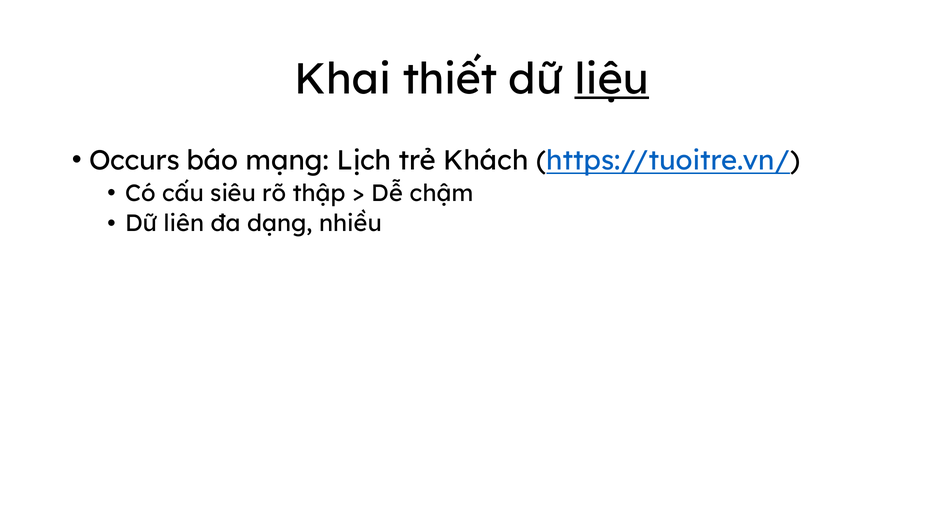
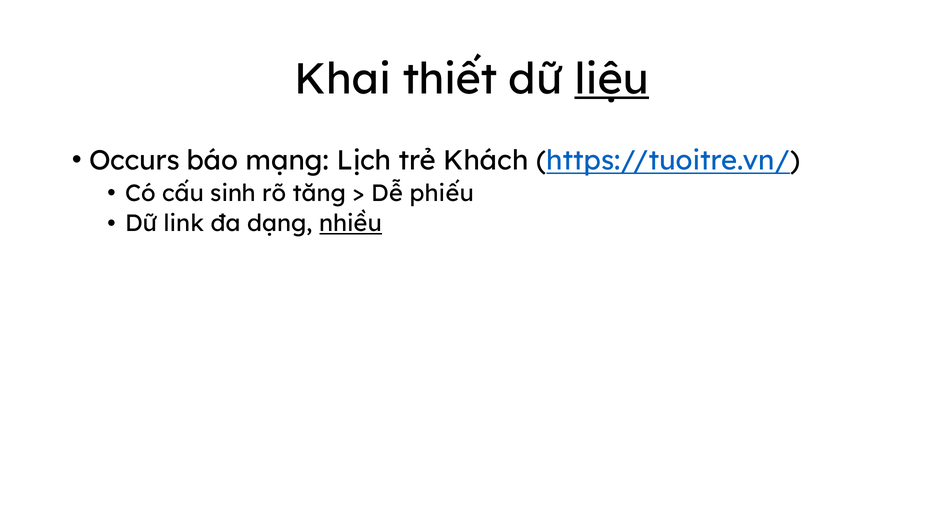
siêu: siêu -> sinh (233, 193)
thập: thập -> tăng (319, 193)
chậm: chậm -> phiếu (442, 193)
liên: liên -> link (184, 224)
nhiều underline: none -> present (351, 224)
